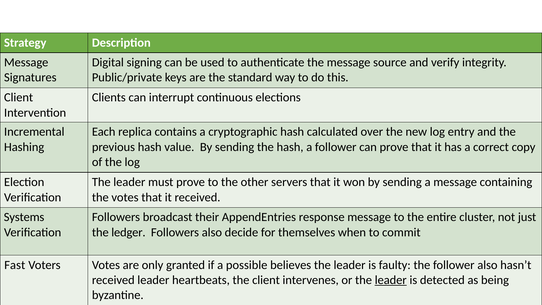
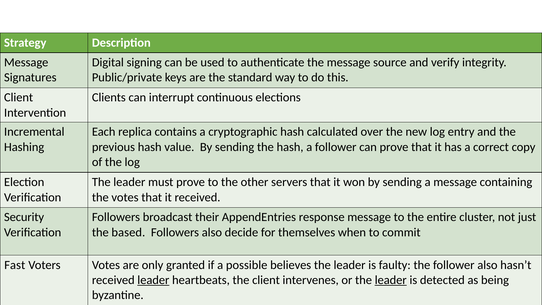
Systems: Systems -> Security (24, 217)
ledger: ledger -> based (128, 232)
leader underline: none -> present (153, 280)
